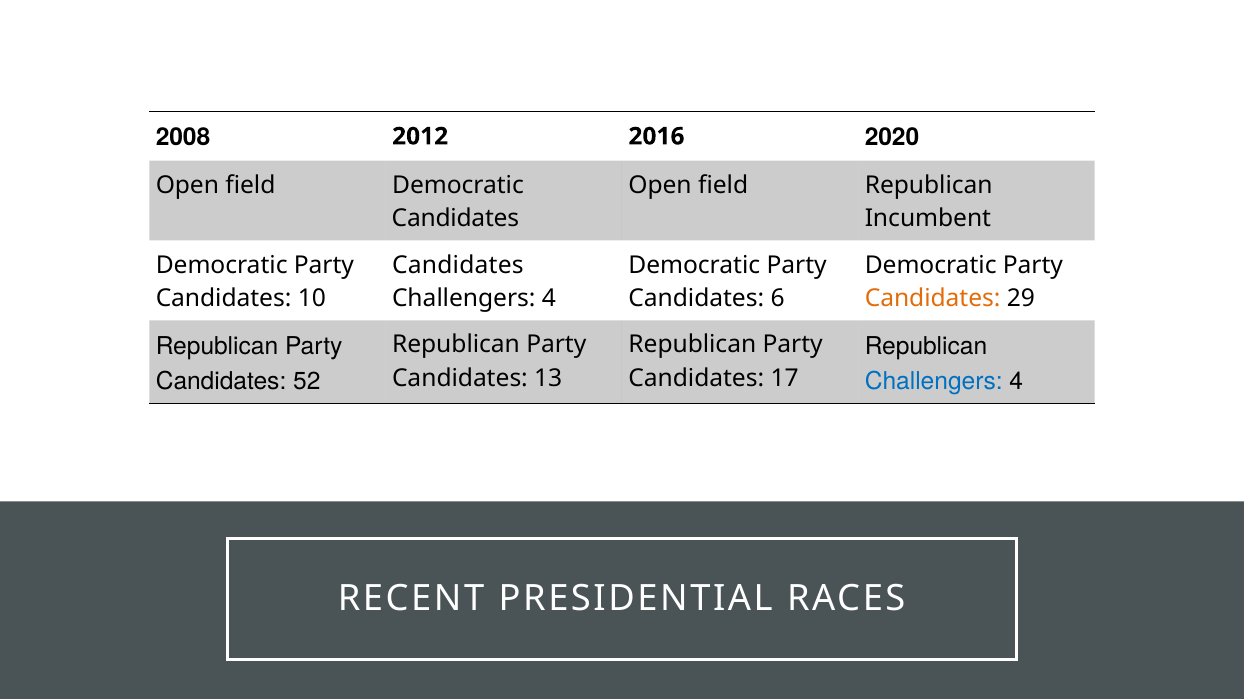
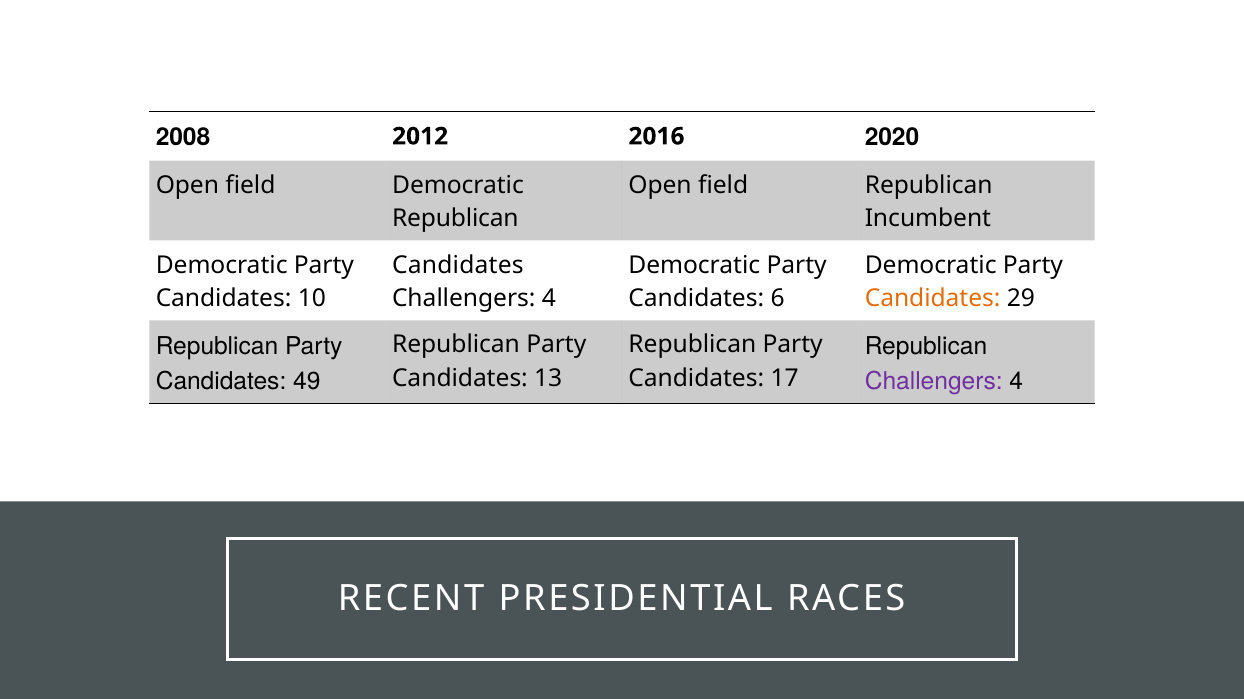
Candidates: Candidates -> Republican (455, 219)
52: 52 -> 49 (307, 382)
Challengers colour: blue -> purple (934, 382)
